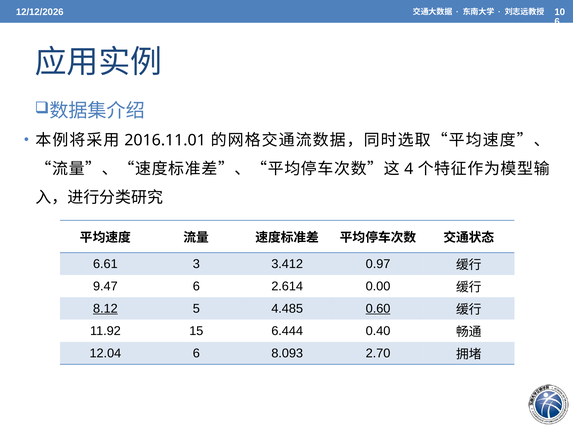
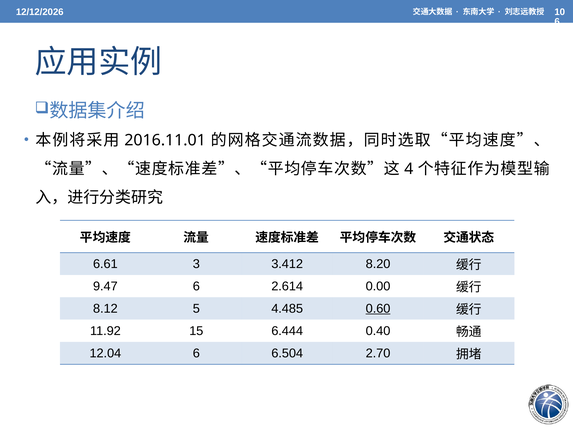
0.97: 0.97 -> 8.20 (378, 264)
8.12 underline: present -> none (105, 309)
8.093: 8.093 -> 6.504 (287, 354)
